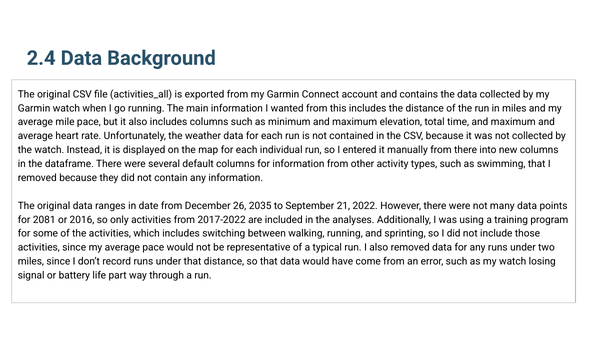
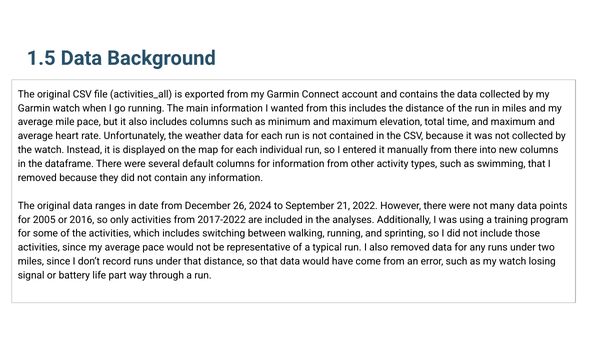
2.4: 2.4 -> 1.5 (41, 58)
2035: 2035 -> 2024 (260, 205)
2081: 2081 -> 2005 (44, 219)
